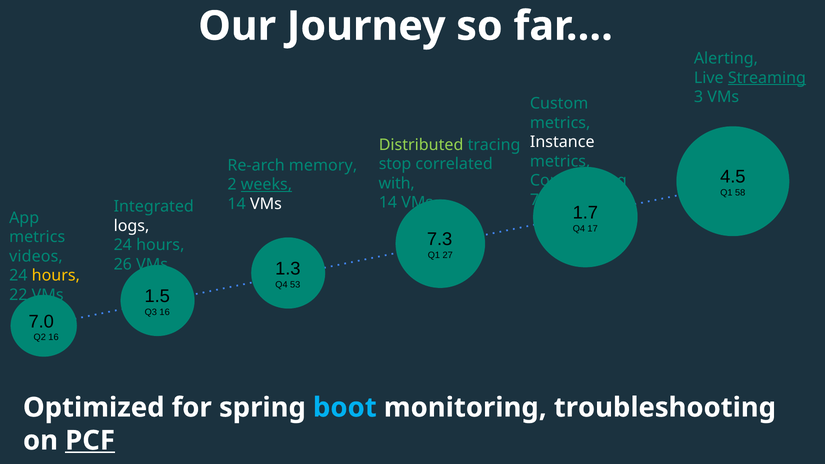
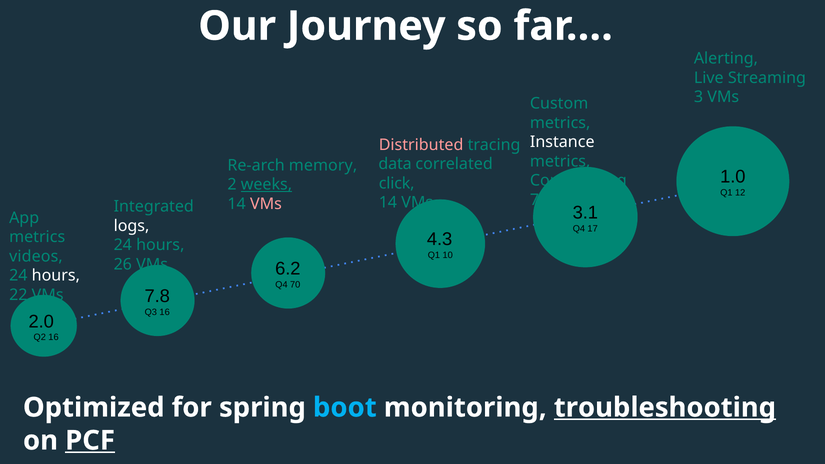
Streaming underline: present -> none (767, 78)
Distributed colour: light green -> pink (421, 145)
stop: stop -> data (395, 164)
4.5: 4.5 -> 1.0 (733, 177)
with: with -> click (397, 183)
58: 58 -> 12 (740, 193)
VMs colour: white -> pink (266, 204)
1.7: 1.7 -> 3.1 (585, 213)
7.3: 7.3 -> 4.3 (440, 239)
27: 27 -> 10 (448, 255)
1.3: 1.3 -> 6.2 (288, 269)
hours colour: yellow -> white (56, 276)
53: 53 -> 70 (295, 285)
1.5: 1.5 -> 7.8 (157, 296)
7.0: 7.0 -> 2.0 (41, 322)
troubleshooting underline: none -> present (665, 408)
